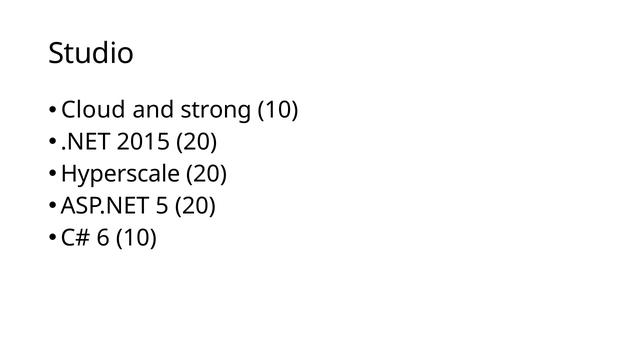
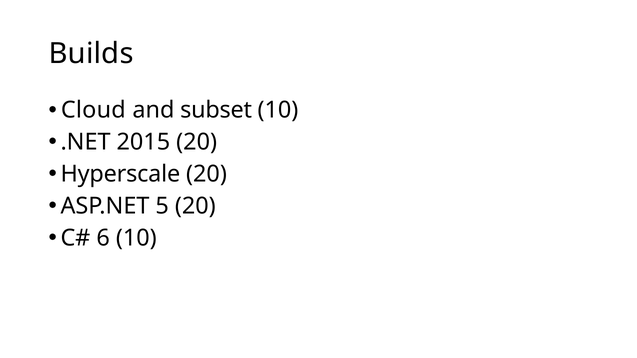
Studio: Studio -> Builds (91, 54)
strong: strong -> subset (216, 110)
